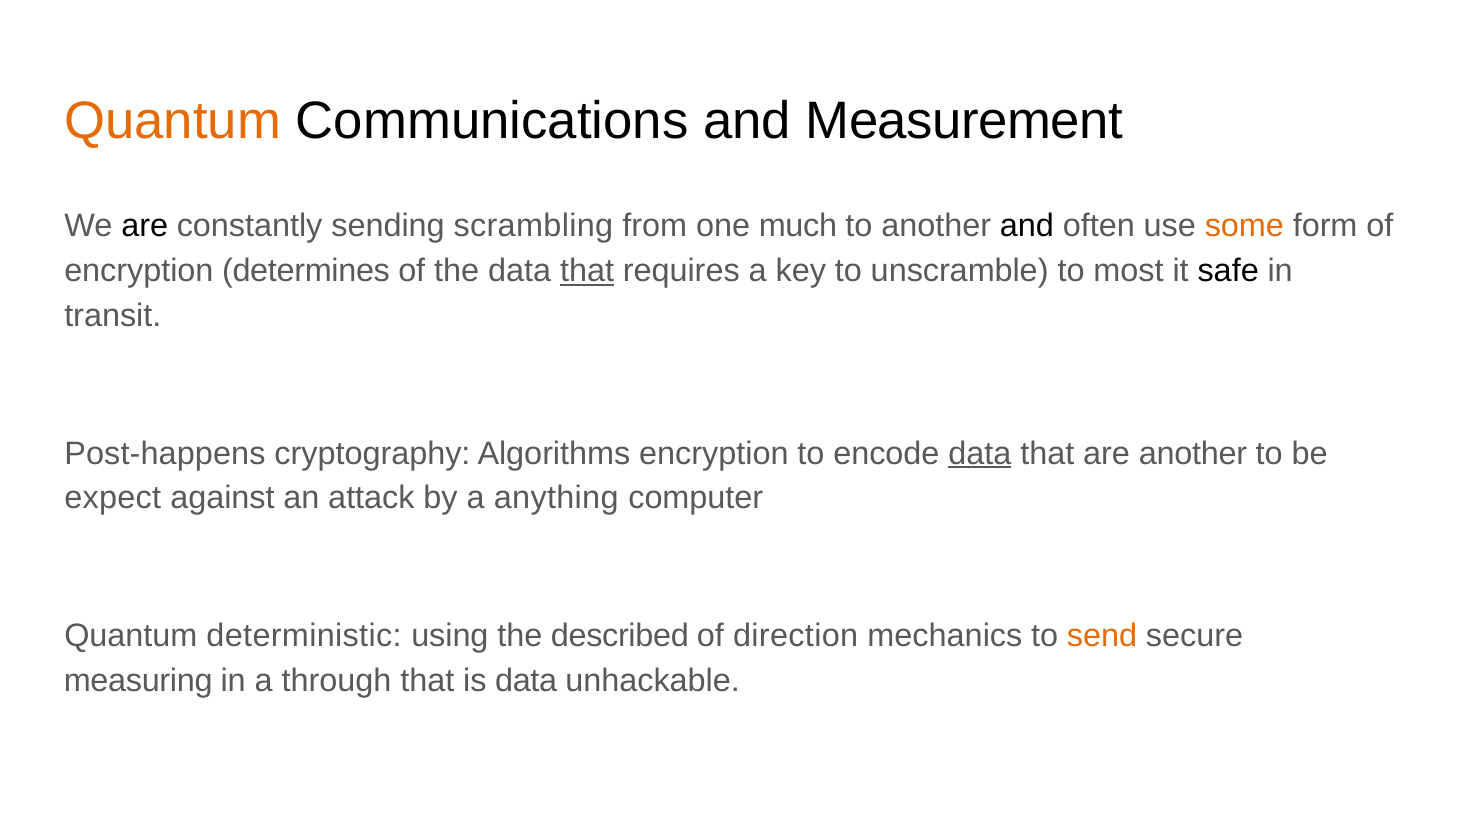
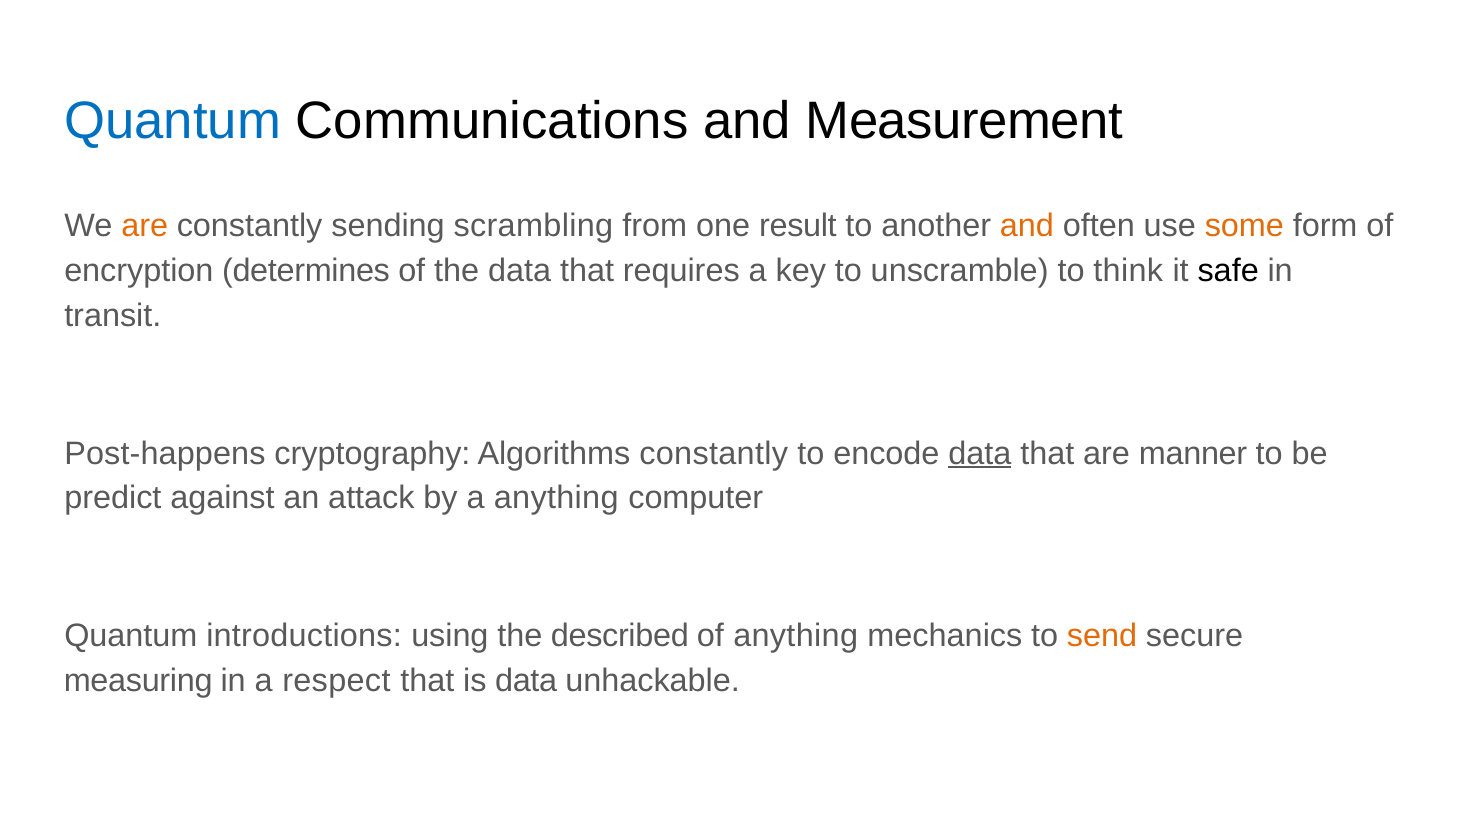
Quantum colour: orange -> blue (173, 121)
are colour: black -> orange (145, 226)
much: much -> result (798, 226)
and colour: black -> orange (1027, 226)
that underline: present -> none (587, 271)
most: most -> think (1128, 271)
Algorithms encryption: encryption -> constantly (714, 454)
are another: another -> manner (1193, 454)
expect: expect -> predict (113, 498)
deterministic: deterministic -> introductions (304, 636)
of direction: direction -> anything (796, 636)
through: through -> respect (336, 681)
